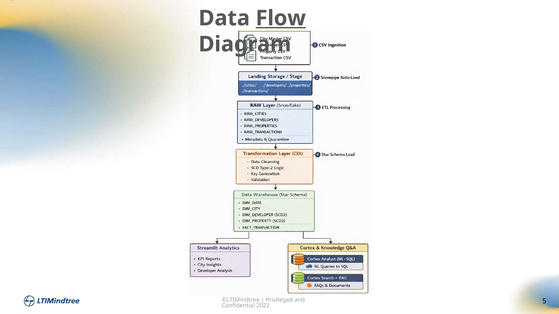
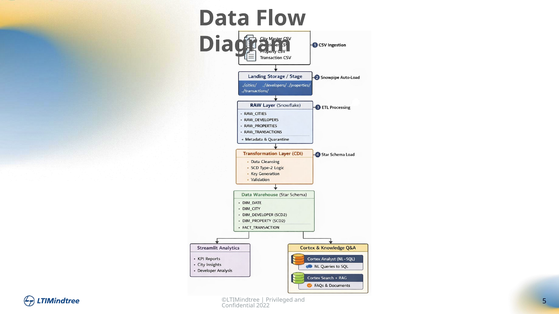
Flow underline: present -> none (281, 18)
